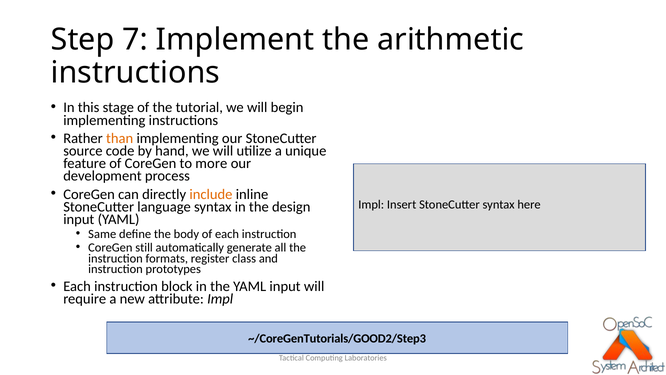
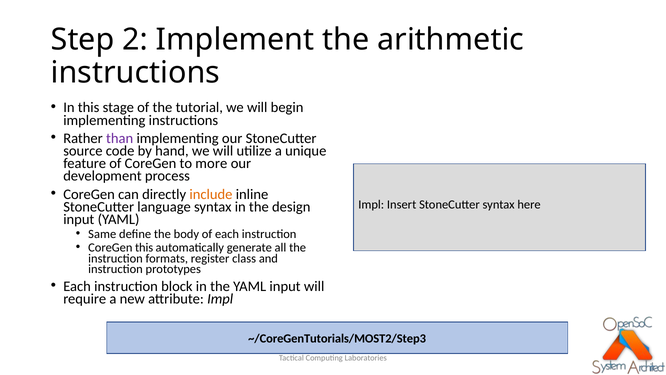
7: 7 -> 2 (135, 39)
than colour: orange -> purple (120, 138)
CoreGen still: still -> this (144, 247)
~/CoreGenTutorials/GOOD2/Step3: ~/CoreGenTutorials/GOOD2/Step3 -> ~/CoreGenTutorials/MOST2/Step3 (337, 338)
